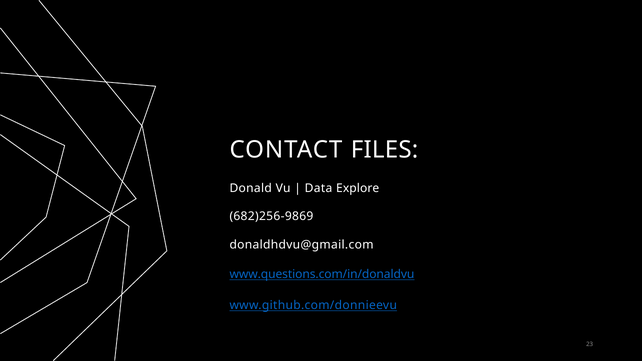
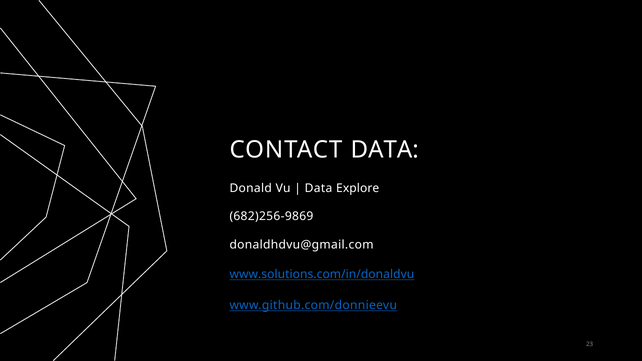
CONTACT FILES: FILES -> DATA (385, 150)
www.questions.com/in/donaldvu: www.questions.com/in/donaldvu -> www.solutions.com/in/donaldvu (322, 274)
